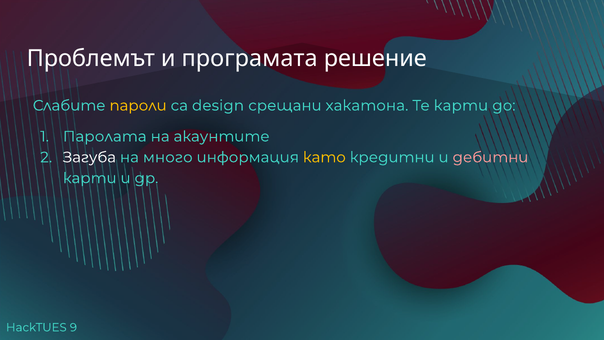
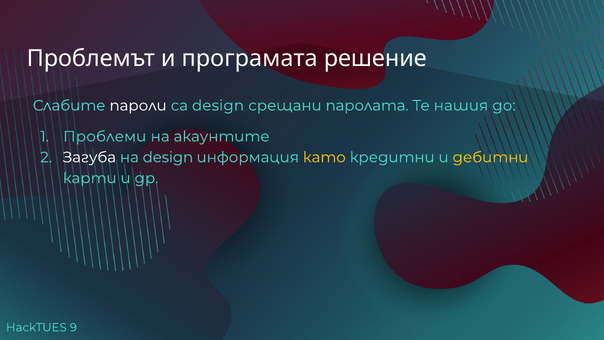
пароли colour: yellow -> white (138, 105)
хакатона: хакатона -> паролата (367, 105)
Те карти: карти -> нашия (461, 105)
Паролата: Паролата -> Проблеми (105, 136)
на много: много -> design (168, 157)
дебитни colour: pink -> yellow (490, 157)
